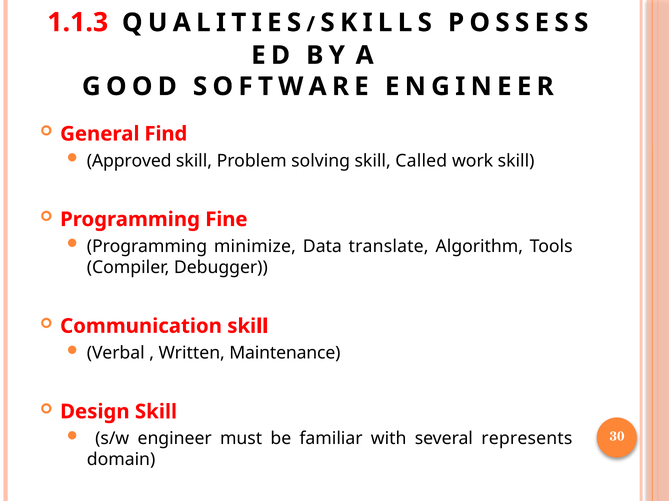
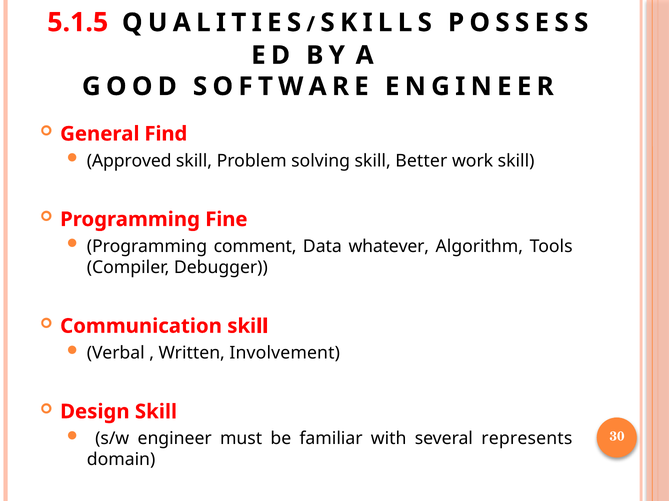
1.1.3: 1.1.3 -> 5.1.5 (78, 22)
Called: Called -> Better (421, 161)
minimize: minimize -> comment (255, 247)
translate: translate -> whatever (389, 247)
Maintenance: Maintenance -> Involvement (285, 353)
